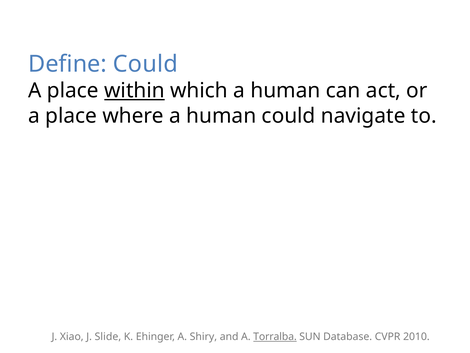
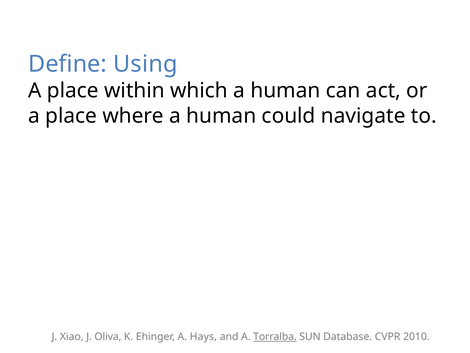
Define Could: Could -> Using (145, 64)
within underline: present -> none (134, 91)
Slide: Slide -> Oliva (108, 336)
Shiry: Shiry -> Hays (203, 336)
